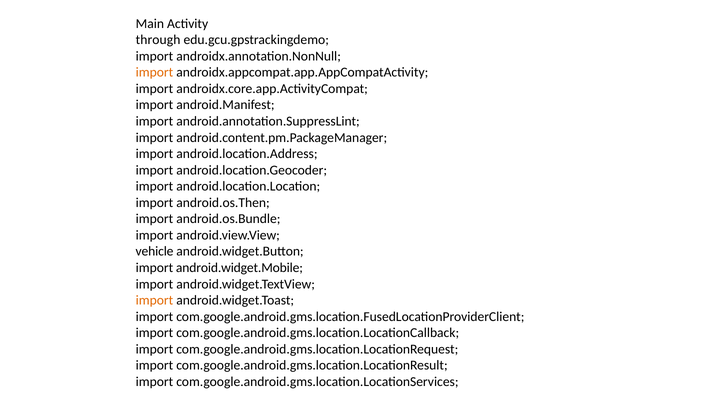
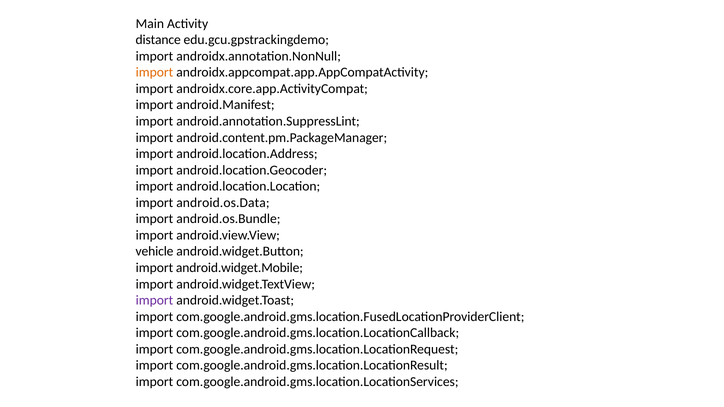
through: through -> distance (158, 40)
android.os.Then: android.os.Then -> android.os.Data (223, 203)
import colour: orange -> purple (154, 301)
